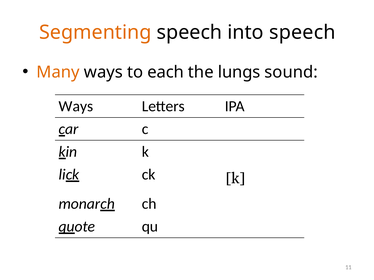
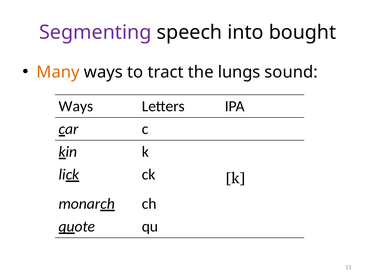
Segmenting colour: orange -> purple (95, 32)
into speech: speech -> bought (303, 32)
each: each -> tract (166, 72)
